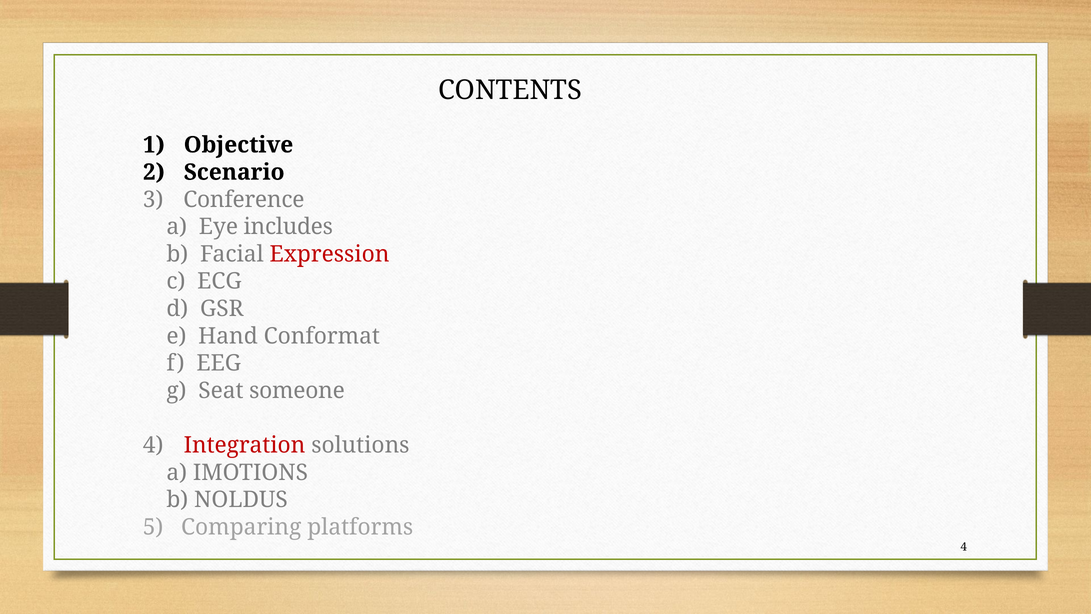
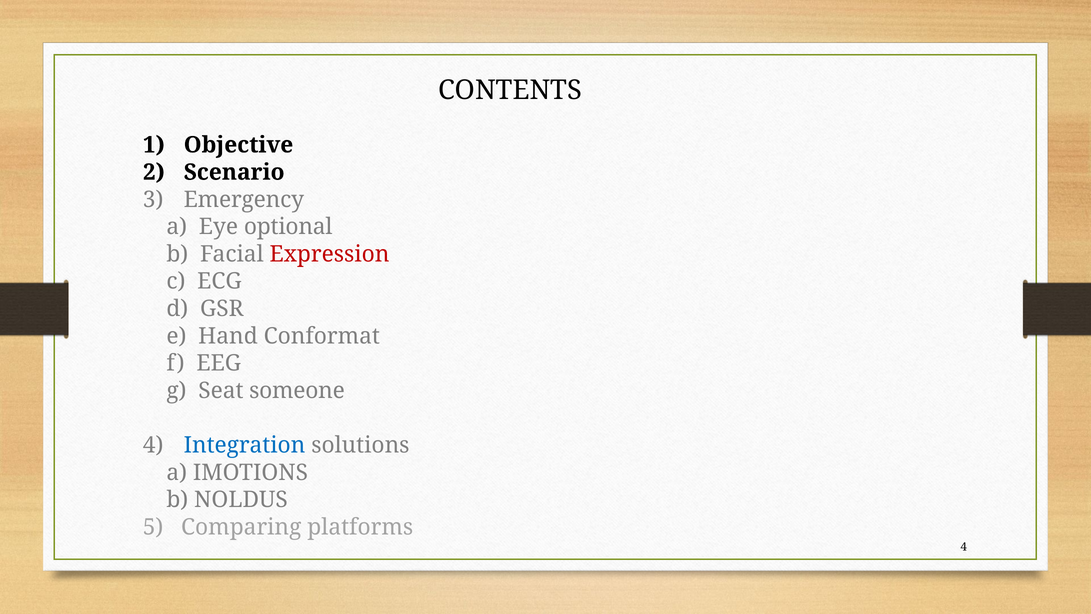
Conference: Conference -> Emergency (244, 199)
includes: includes -> optional (288, 227)
Integration colour: red -> blue (245, 445)
